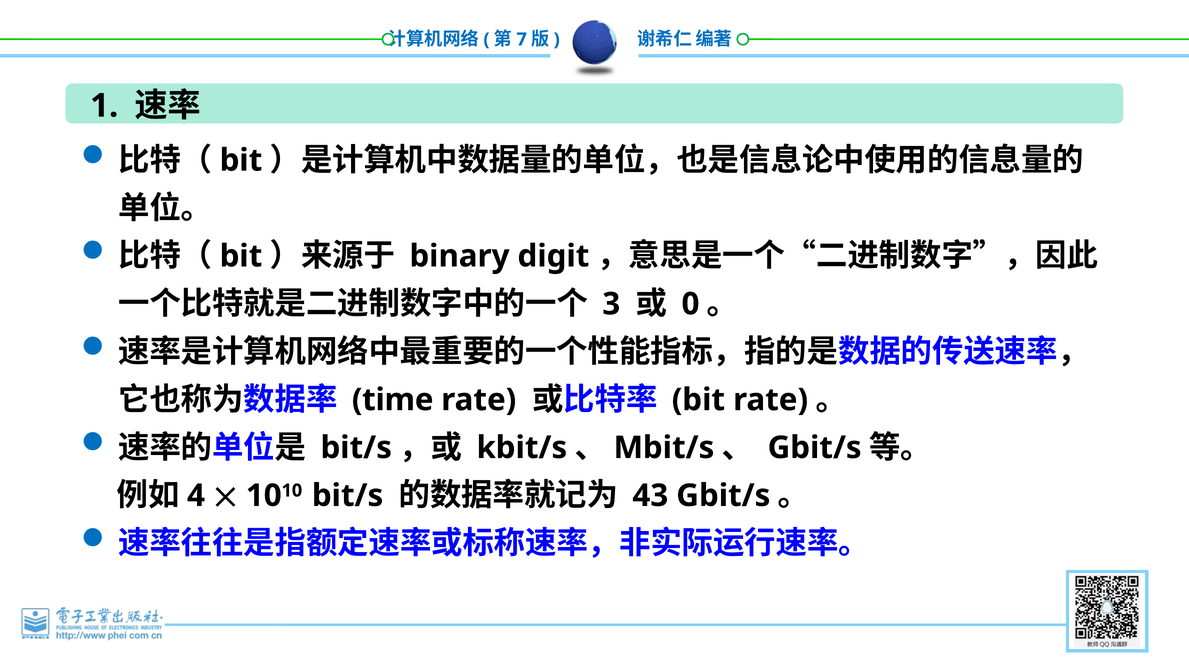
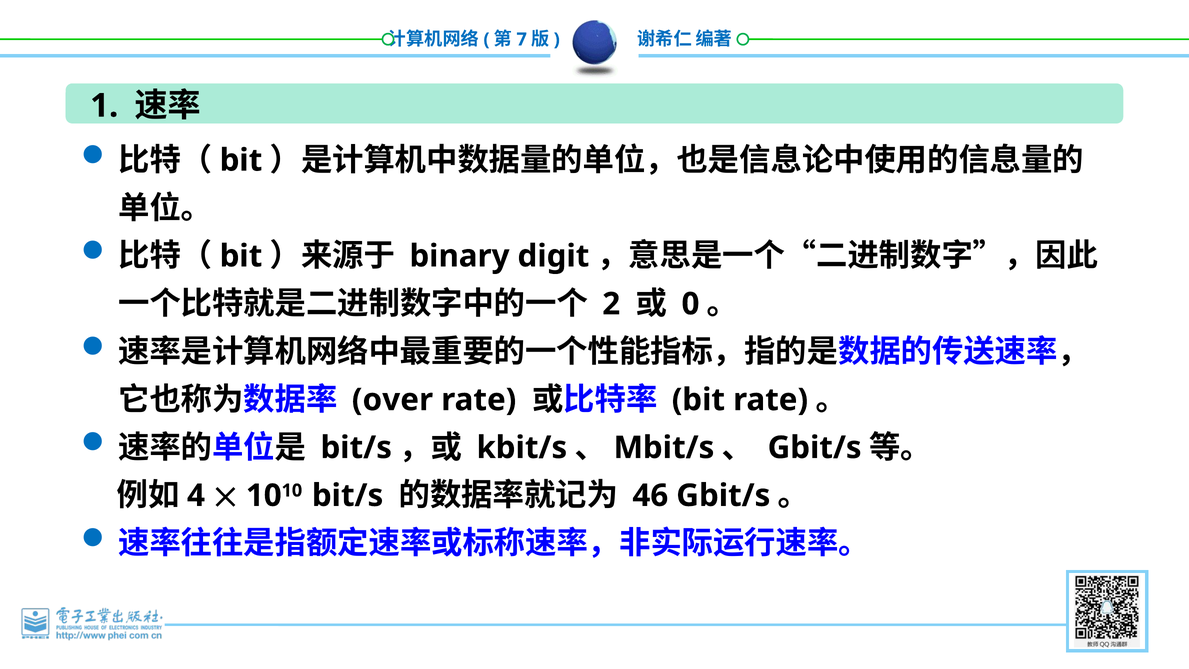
3: 3 -> 2 (611, 304)
time: time -> over (392, 400)
43: 43 -> 46 (650, 495)
